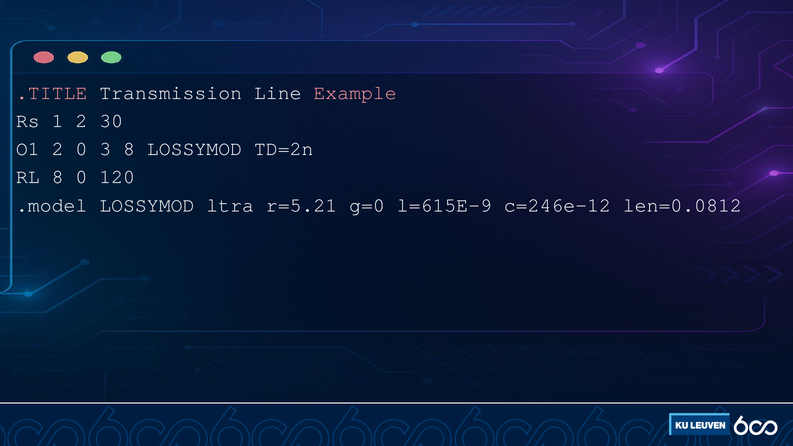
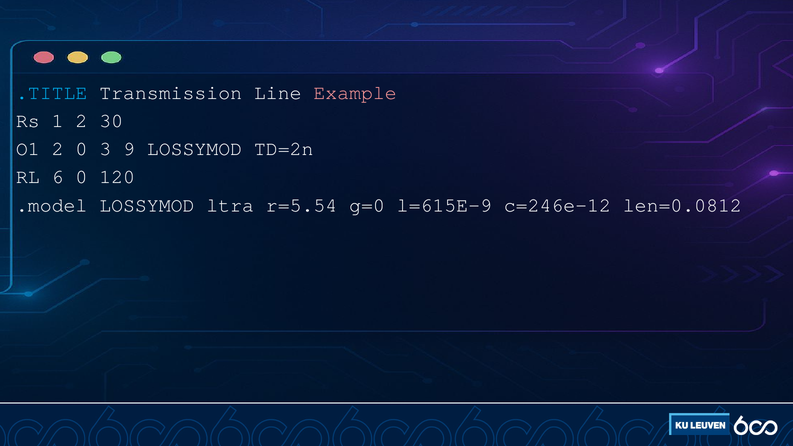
.TITLE colour: pink -> light blue (52, 93)
3 8: 8 -> 9 (129, 149)
RL 8: 8 -> 6 (58, 177)
r=5.21: r=5.21 -> r=5.54 (302, 205)
